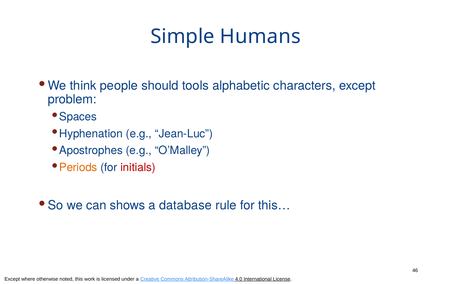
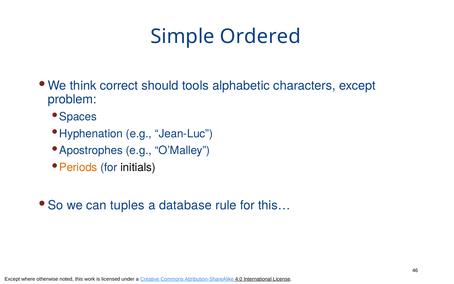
Humans: Humans -> Ordered (260, 36)
people: people -> correct (119, 86)
initials colour: red -> black (138, 167)
shows: shows -> tuples (127, 205)
